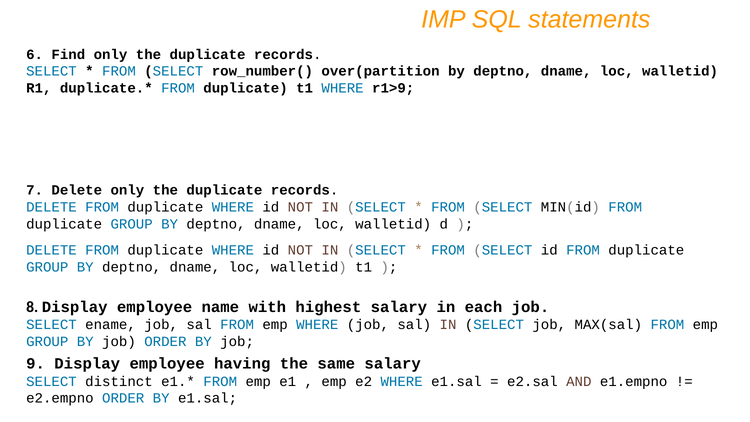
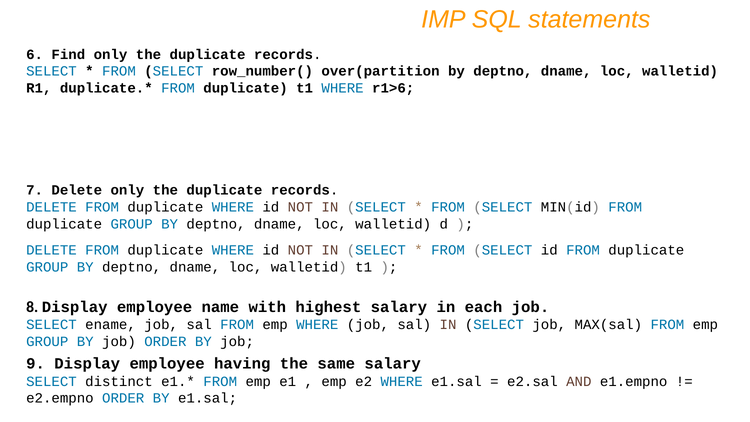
r1>9: r1>9 -> r1>6 (393, 88)
